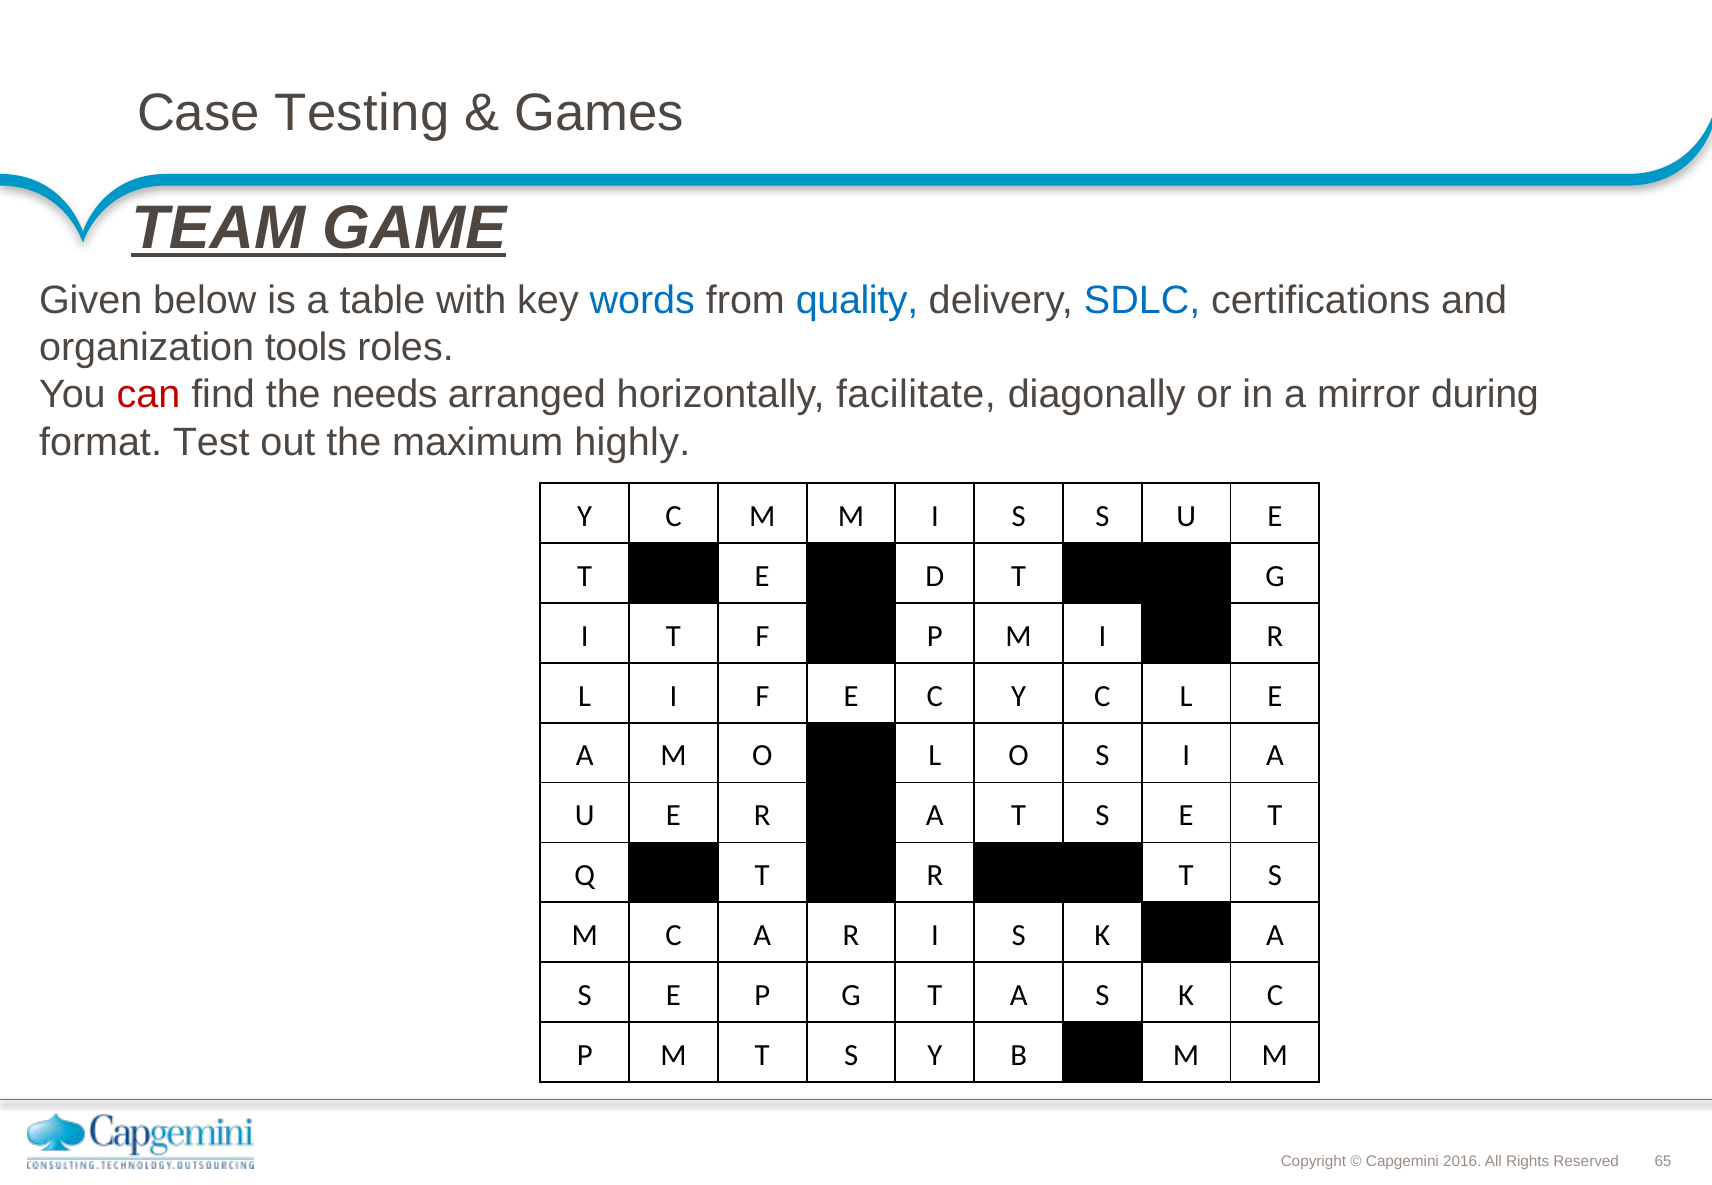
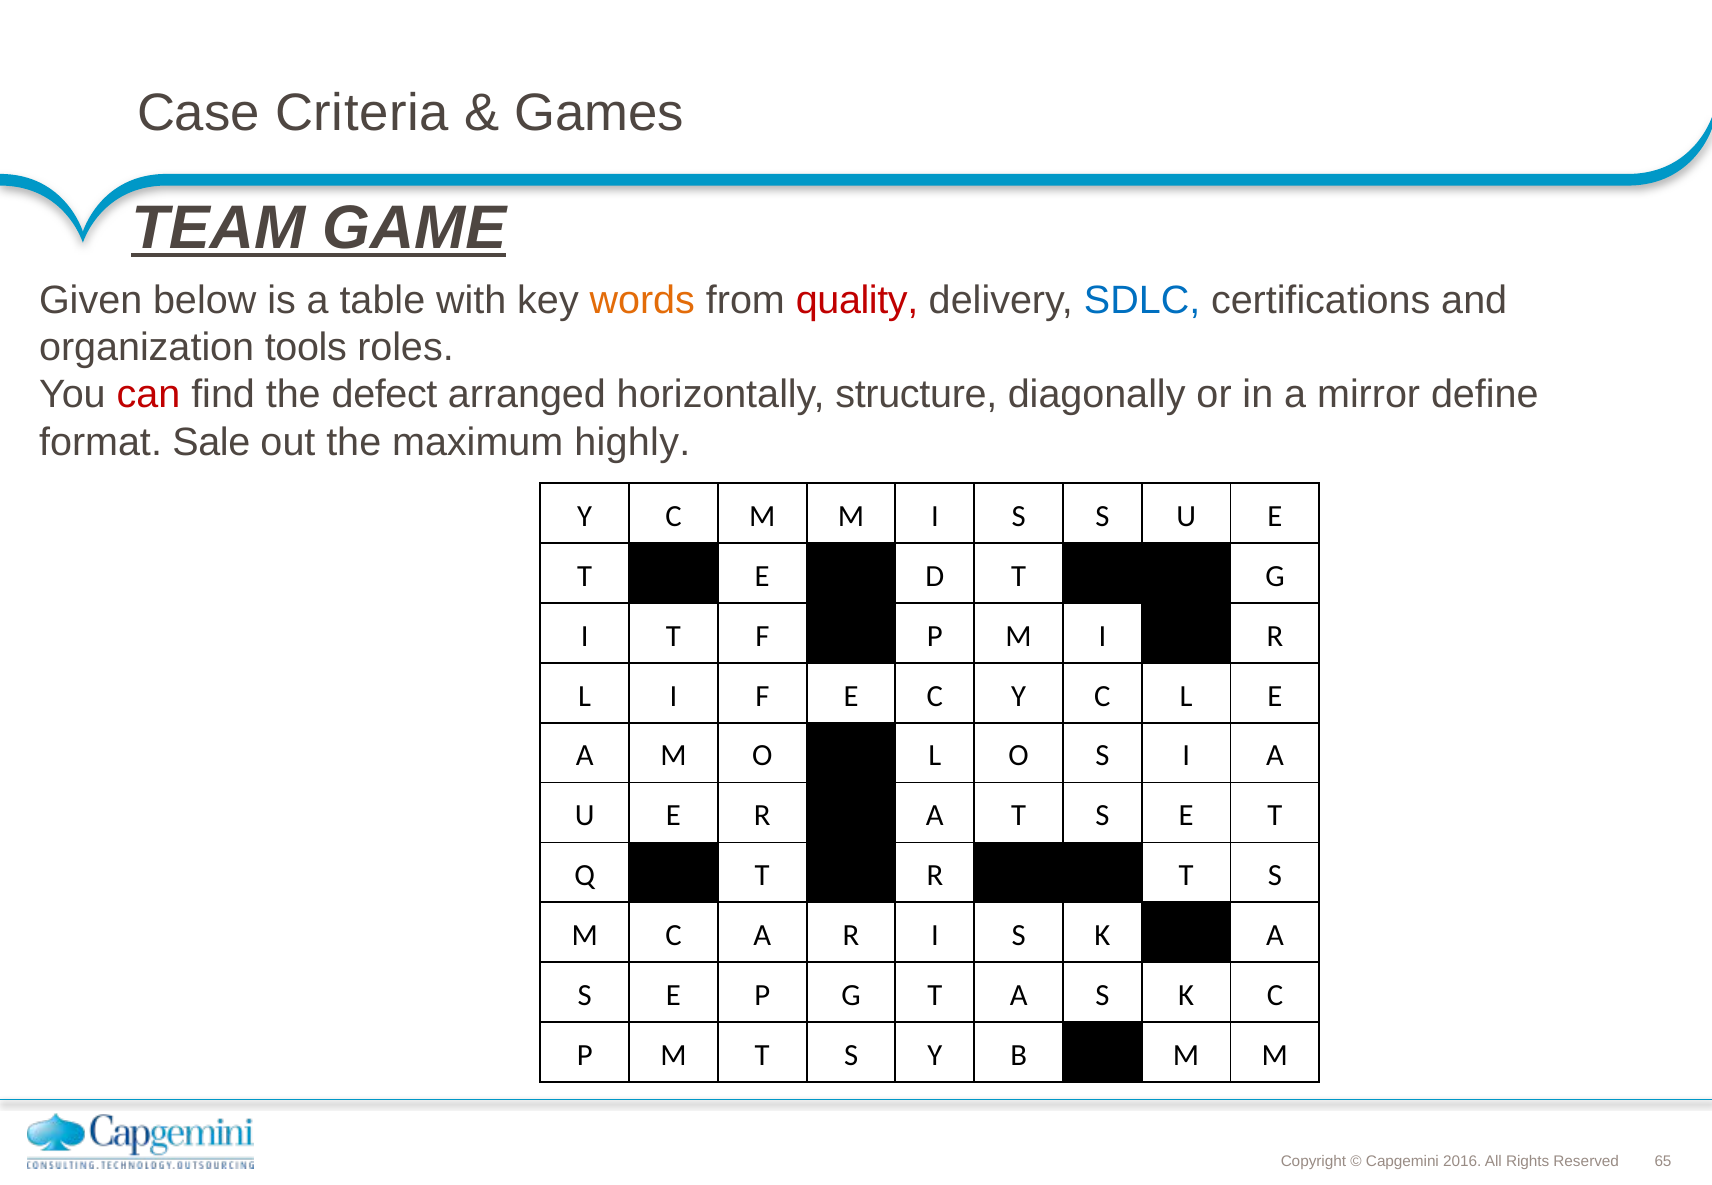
Testing: Testing -> Criteria (362, 113)
words colour: blue -> orange (642, 300)
quality colour: blue -> red (857, 300)
needs: needs -> defect (385, 395)
facilitate: facilitate -> structure (916, 395)
during: during -> define (1485, 395)
Test: Test -> Sale (211, 442)
